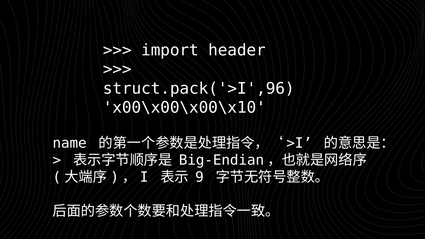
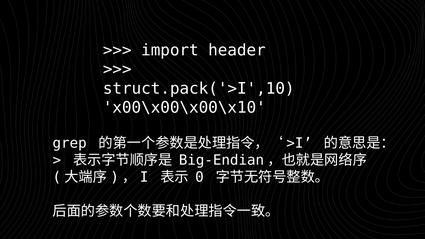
struct.pack('>I',96: struct.pack('>I',96 -> struct.pack('>I',10 (199, 88)
name: name -> grep (70, 143)
9: 9 -> 0 (200, 177)
